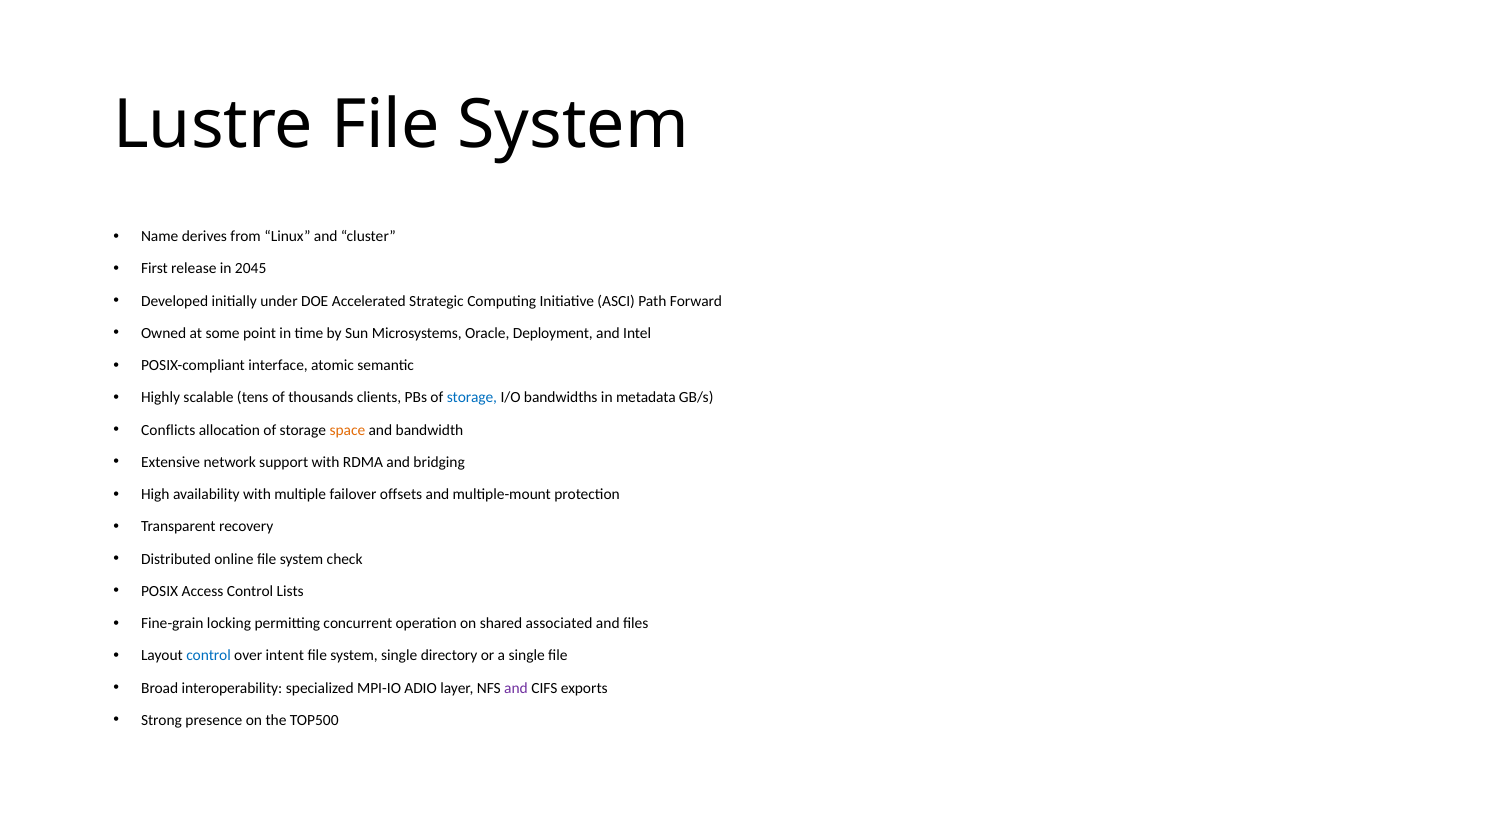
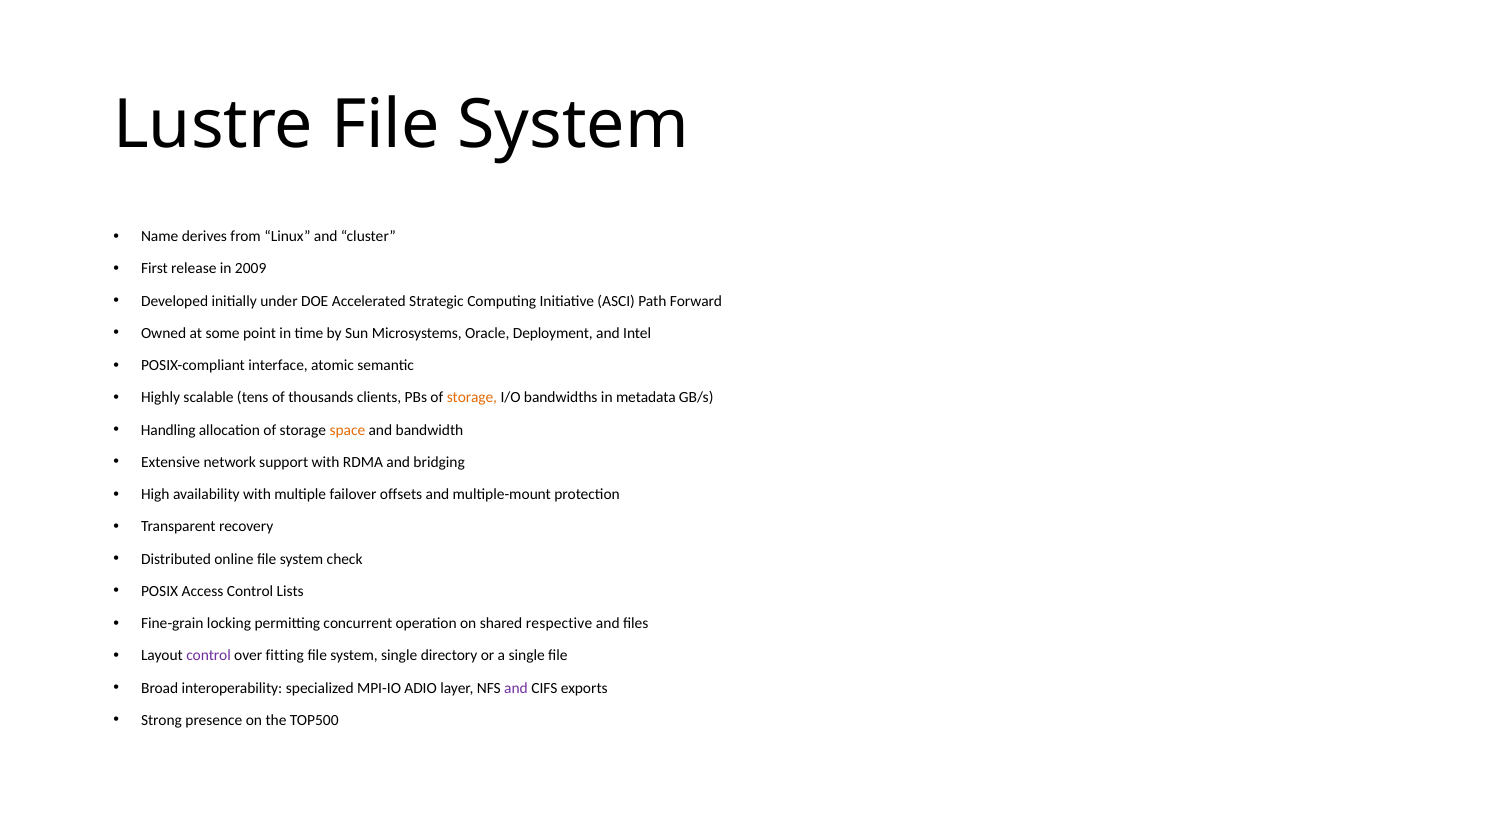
2045: 2045 -> 2009 (251, 269)
storage colour: blue -> orange (472, 398)
Conflicts: Conflicts -> Handling (168, 430)
associated: associated -> respective (559, 623)
control colour: blue -> purple (209, 656)
intent: intent -> fitting (285, 656)
